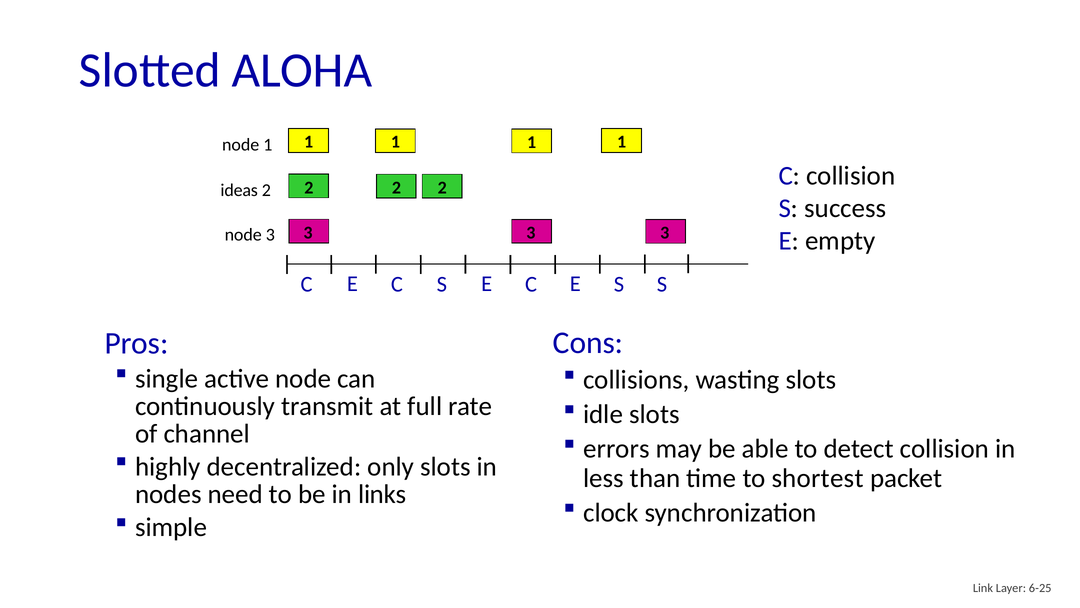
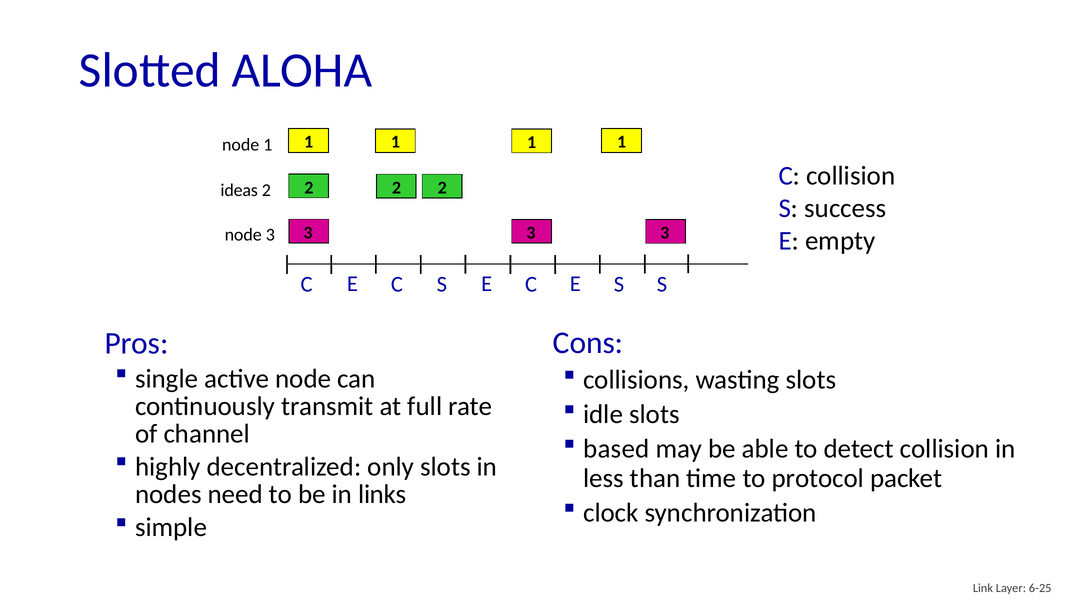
errors: errors -> based (616, 449)
shortest: shortest -> protocol (818, 478)
